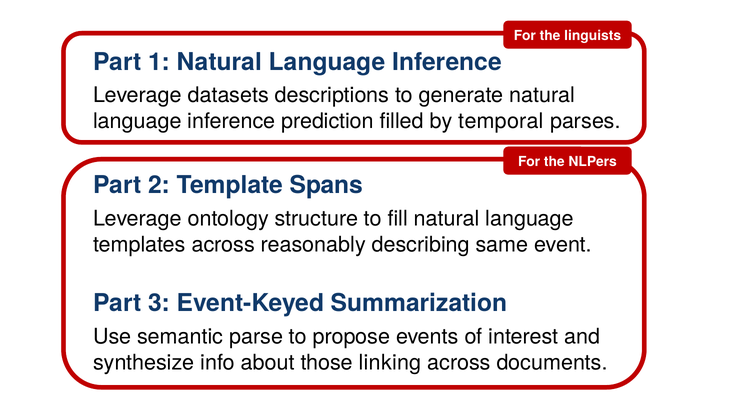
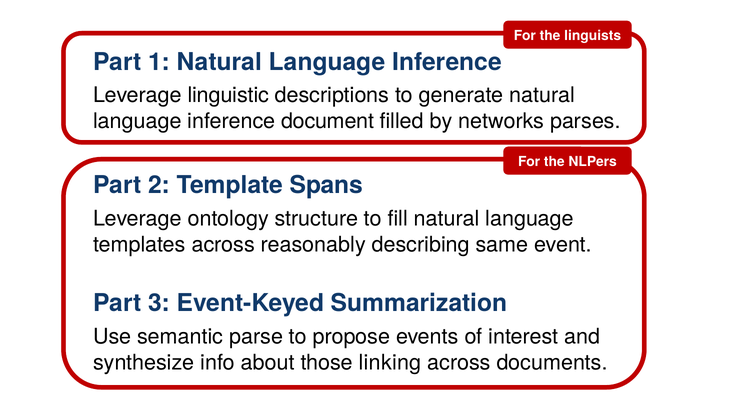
datasets: datasets -> linguistic (228, 95)
prediction: prediction -> document (328, 121)
temporal: temporal -> networks (501, 121)
